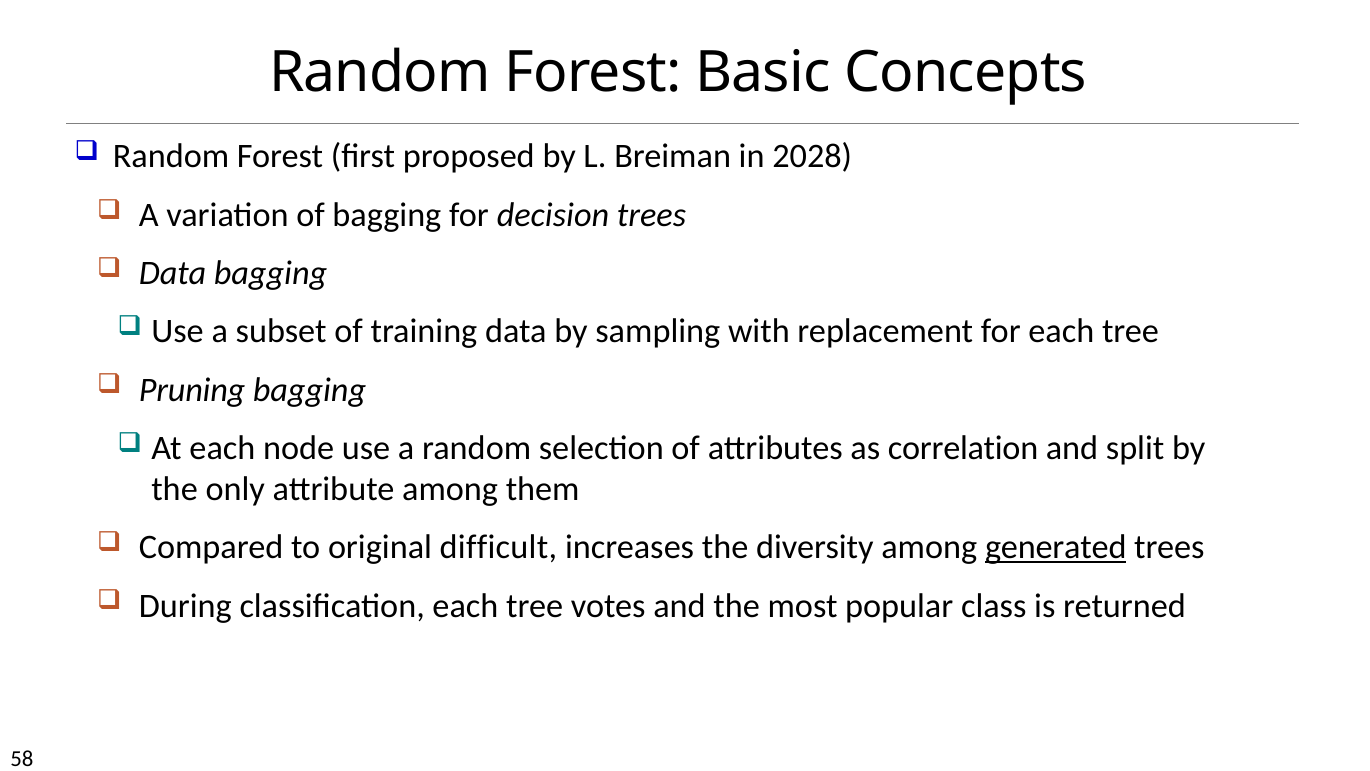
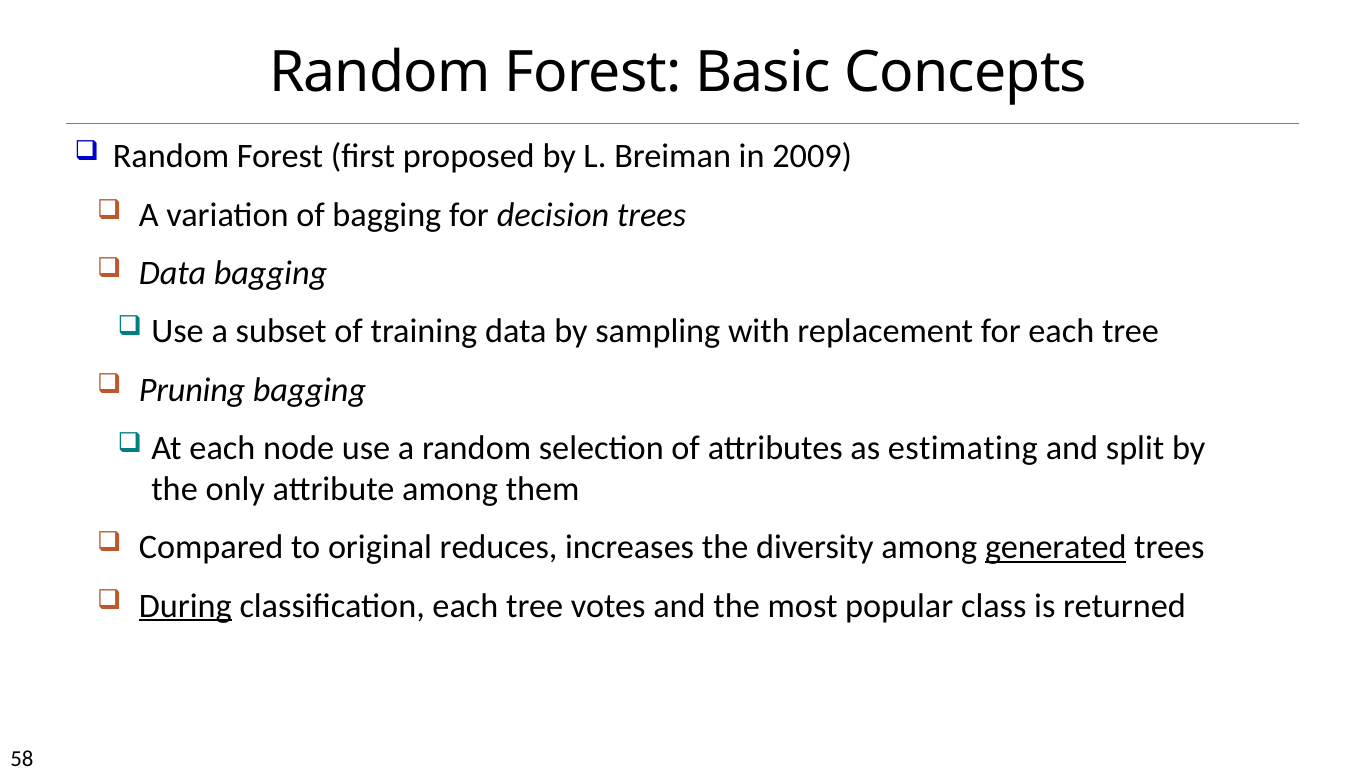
2028: 2028 -> 2009 (812, 157)
correlation: correlation -> estimating (963, 448)
difficult: difficult -> reduces (499, 547)
During underline: none -> present (185, 605)
